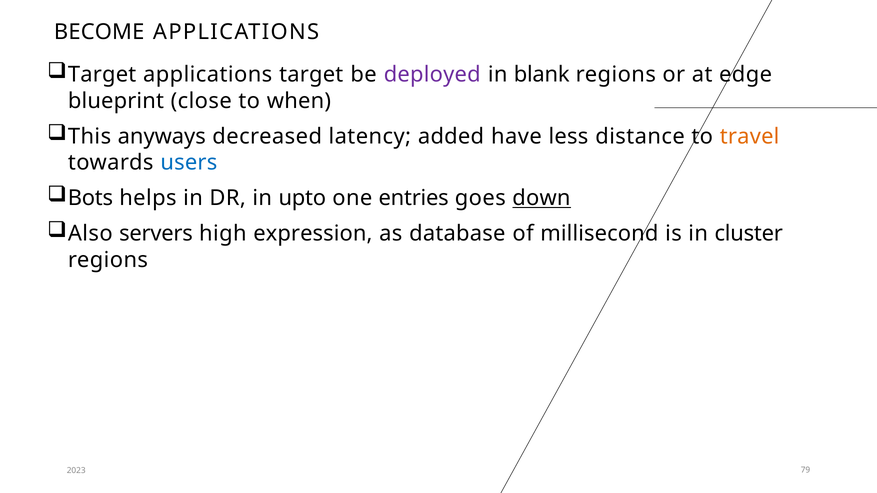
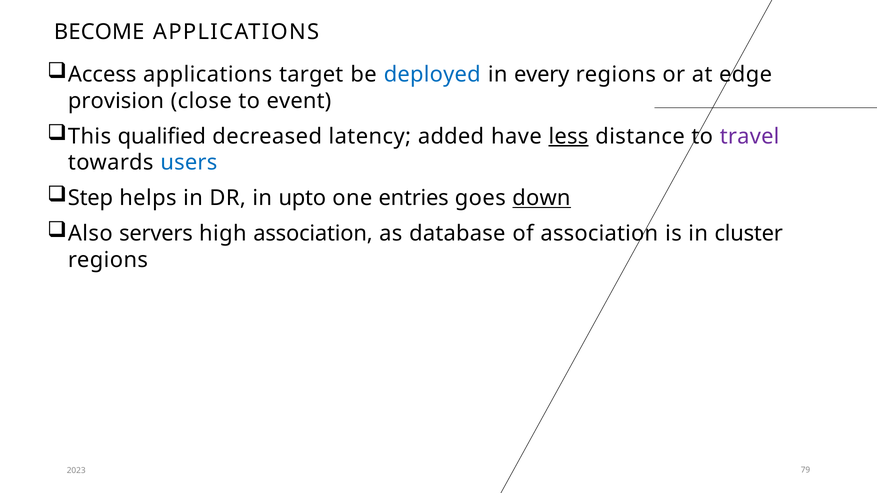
Target: Target -> Access (102, 75)
deployed colour: purple -> blue (432, 75)
blank: blank -> every (542, 75)
blueprint: blueprint -> provision (116, 101)
when: when -> event (299, 101)
anyways: anyways -> qualified (162, 137)
less underline: none -> present (568, 137)
travel colour: orange -> purple (750, 137)
Bots: Bots -> Step (90, 198)
high expression: expression -> association (313, 234)
of millisecond: millisecond -> association (599, 234)
